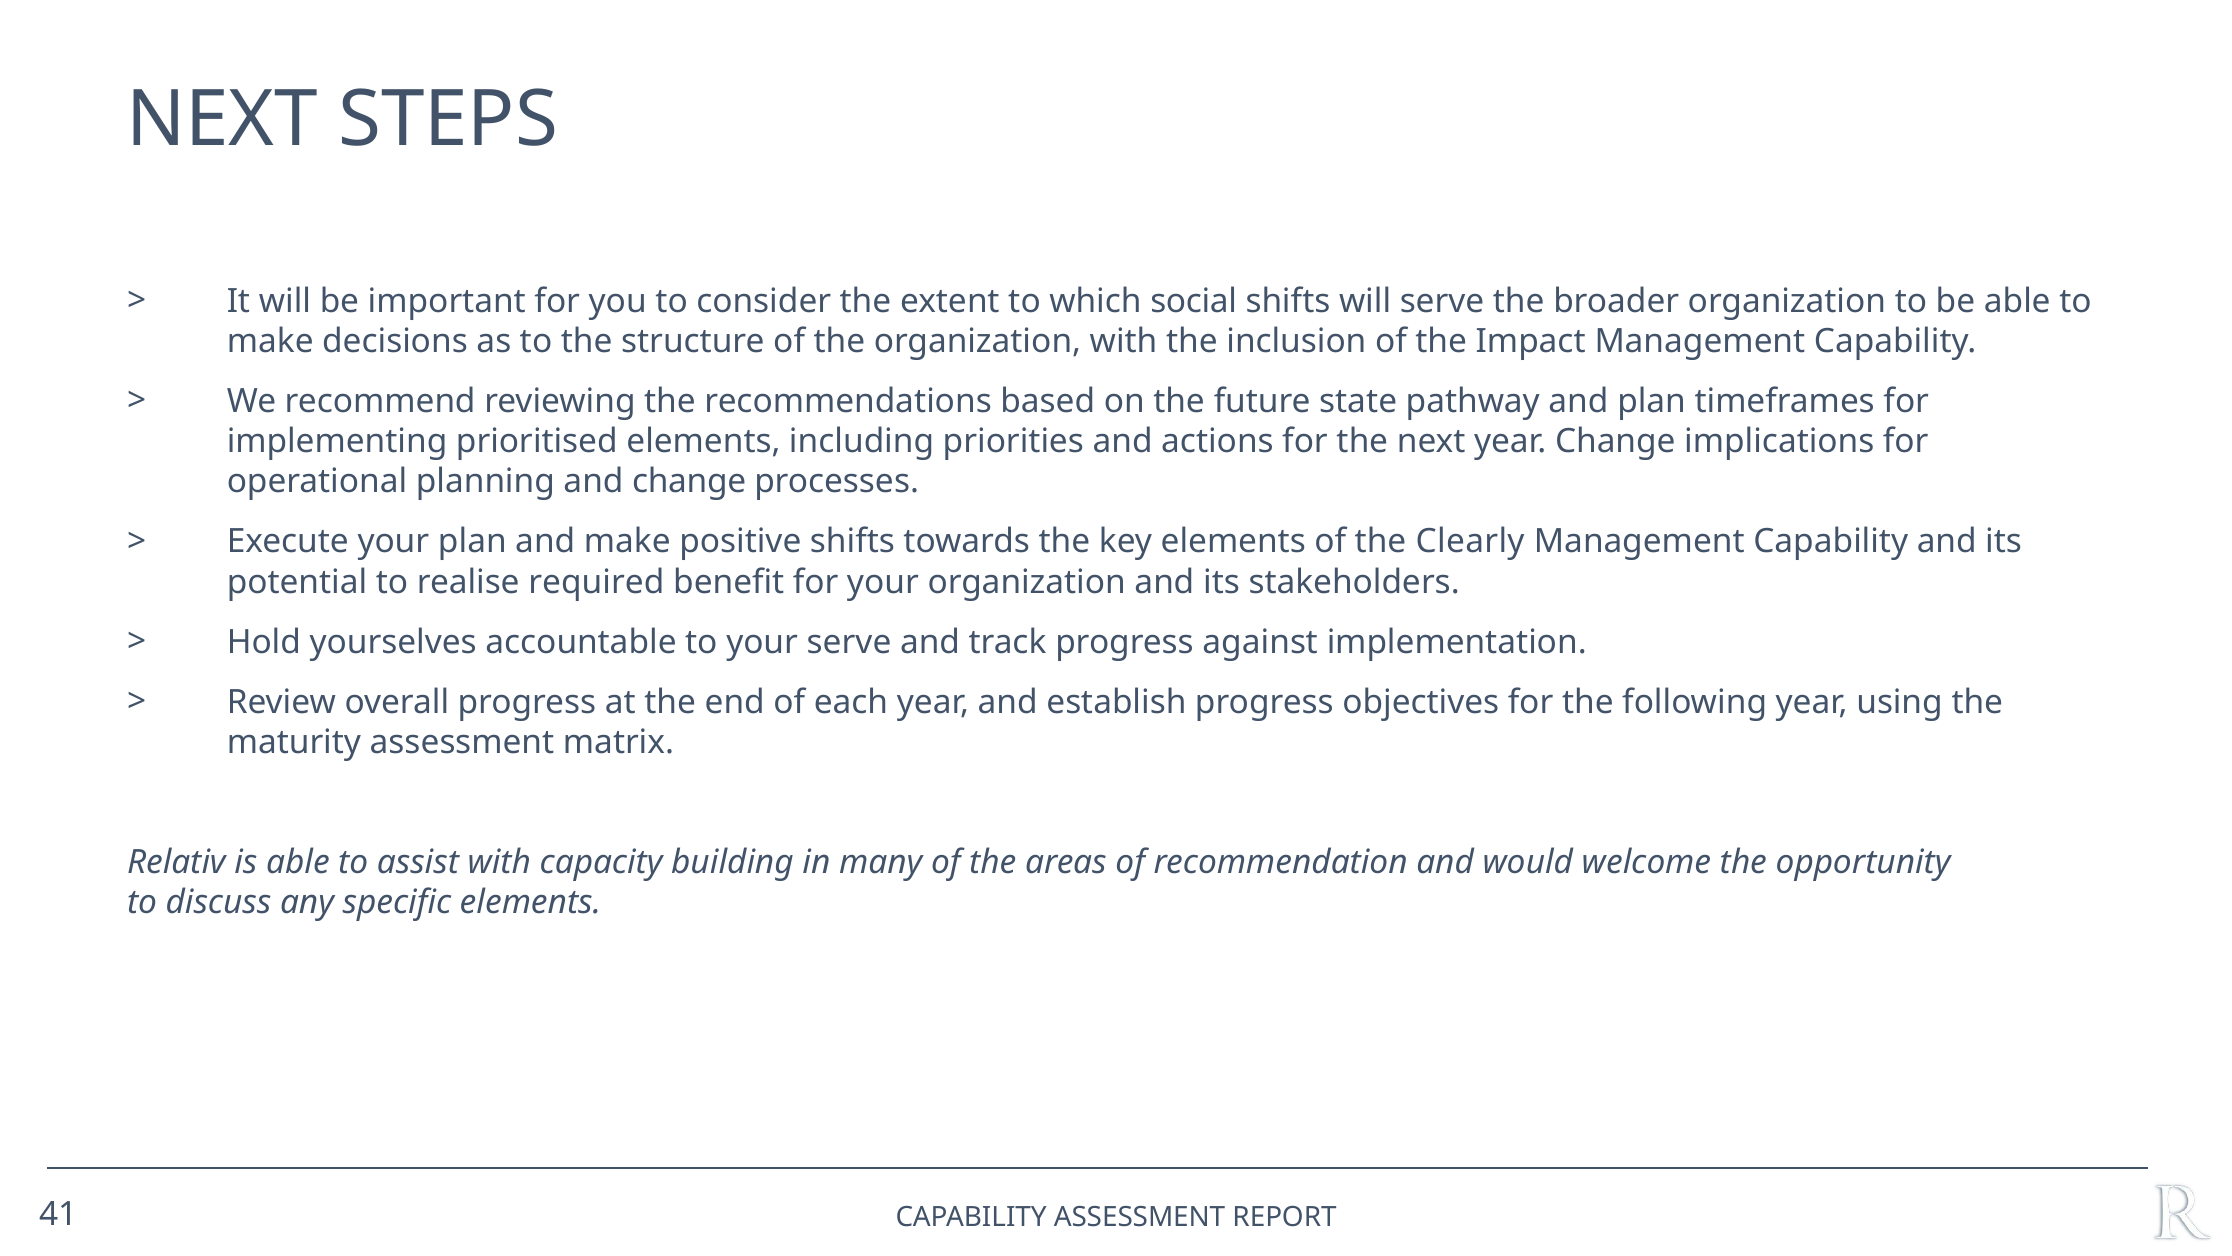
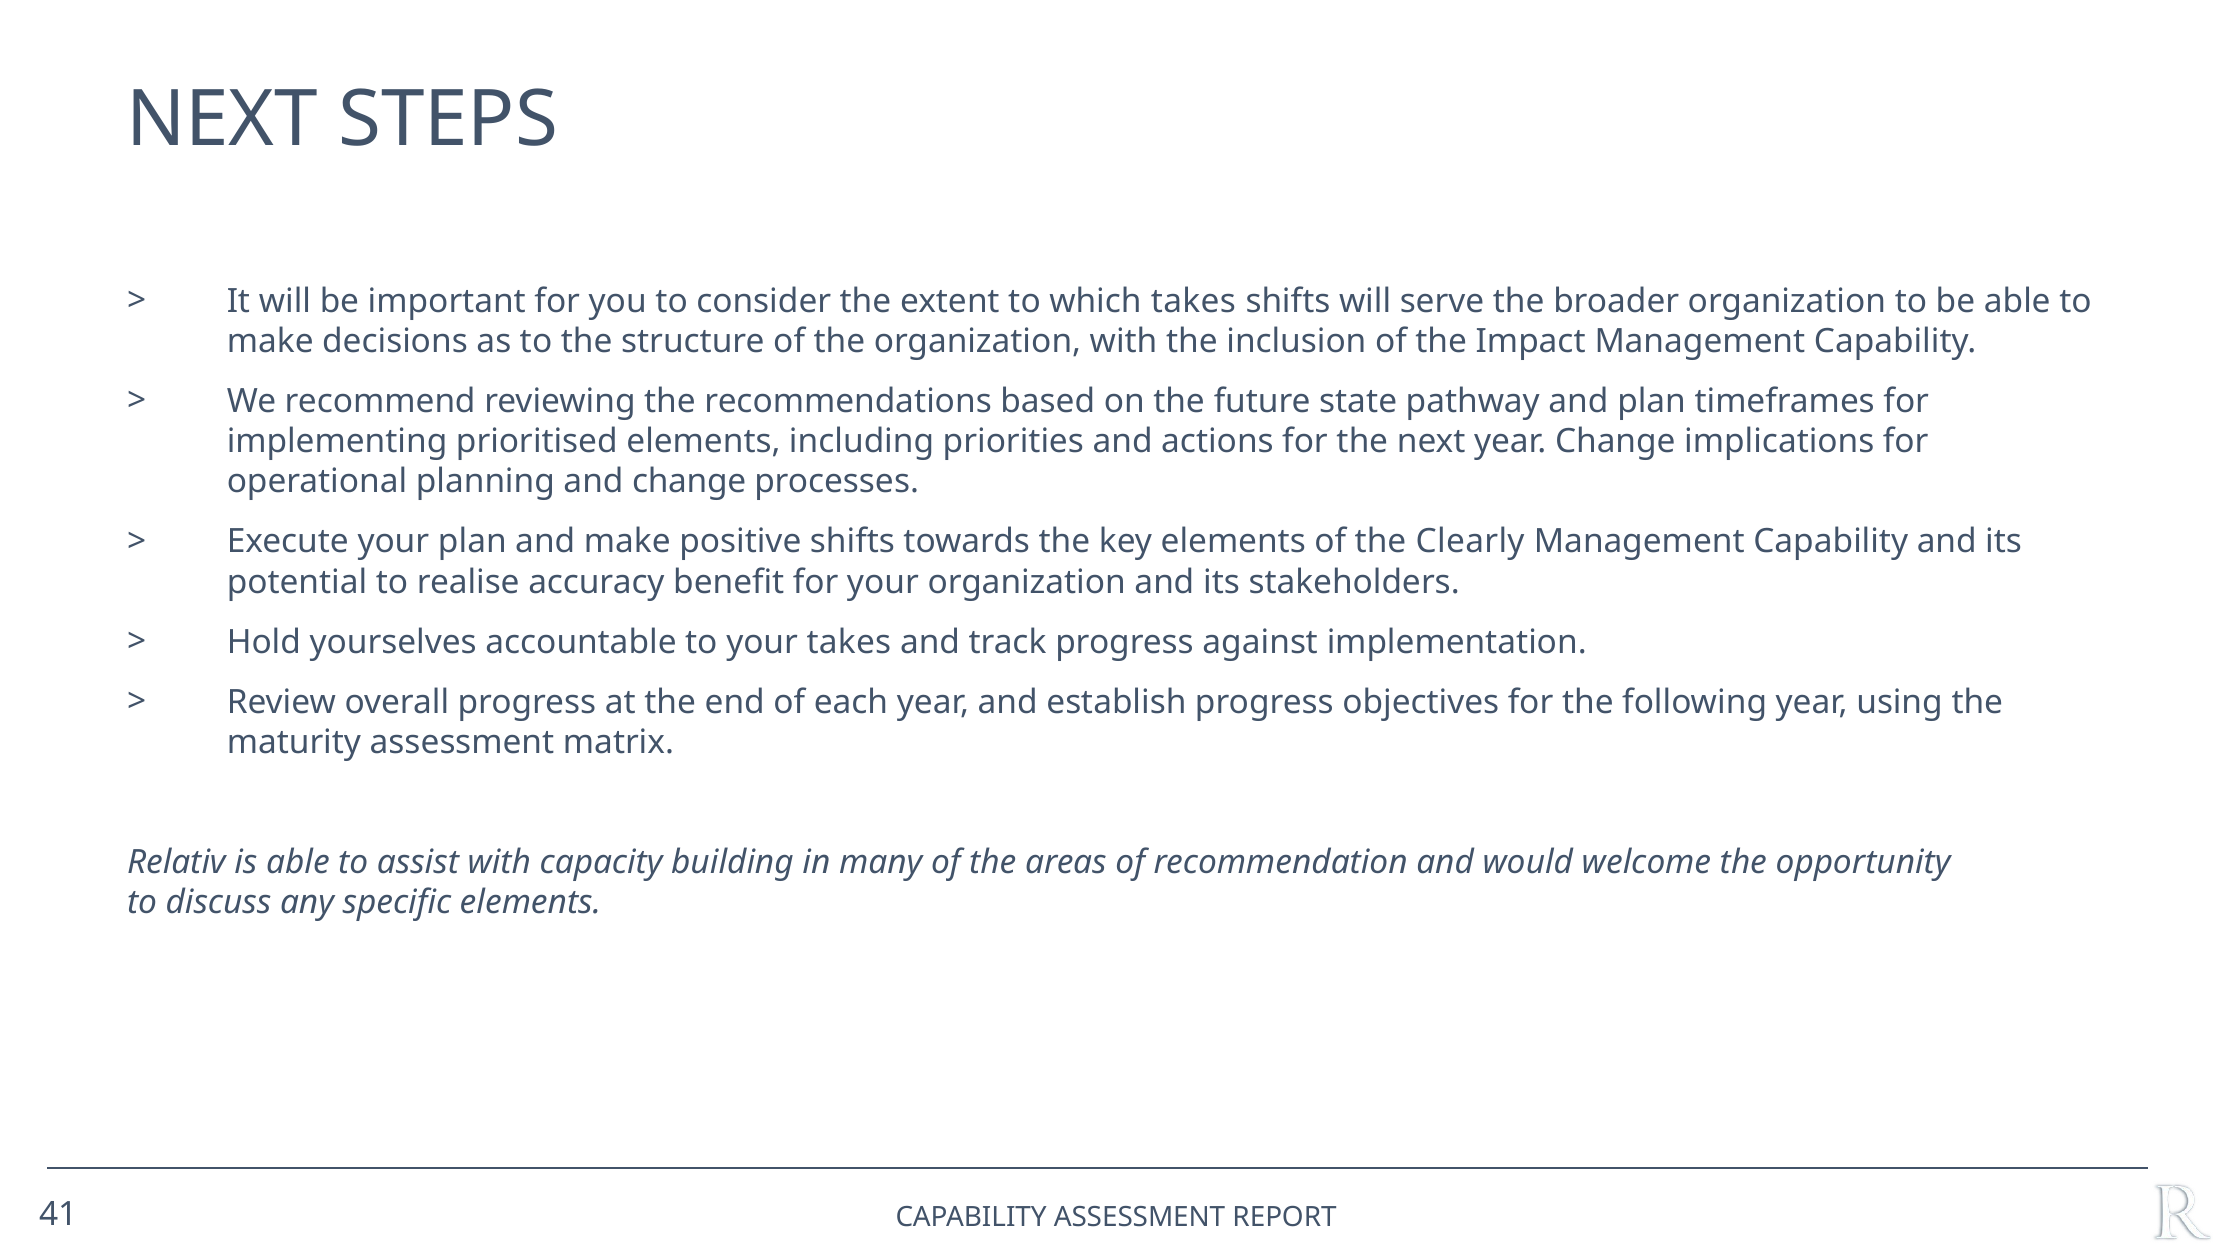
which social: social -> takes (1193, 301)
required: required -> accuracy (596, 582)
your serve: serve -> takes (849, 642)
